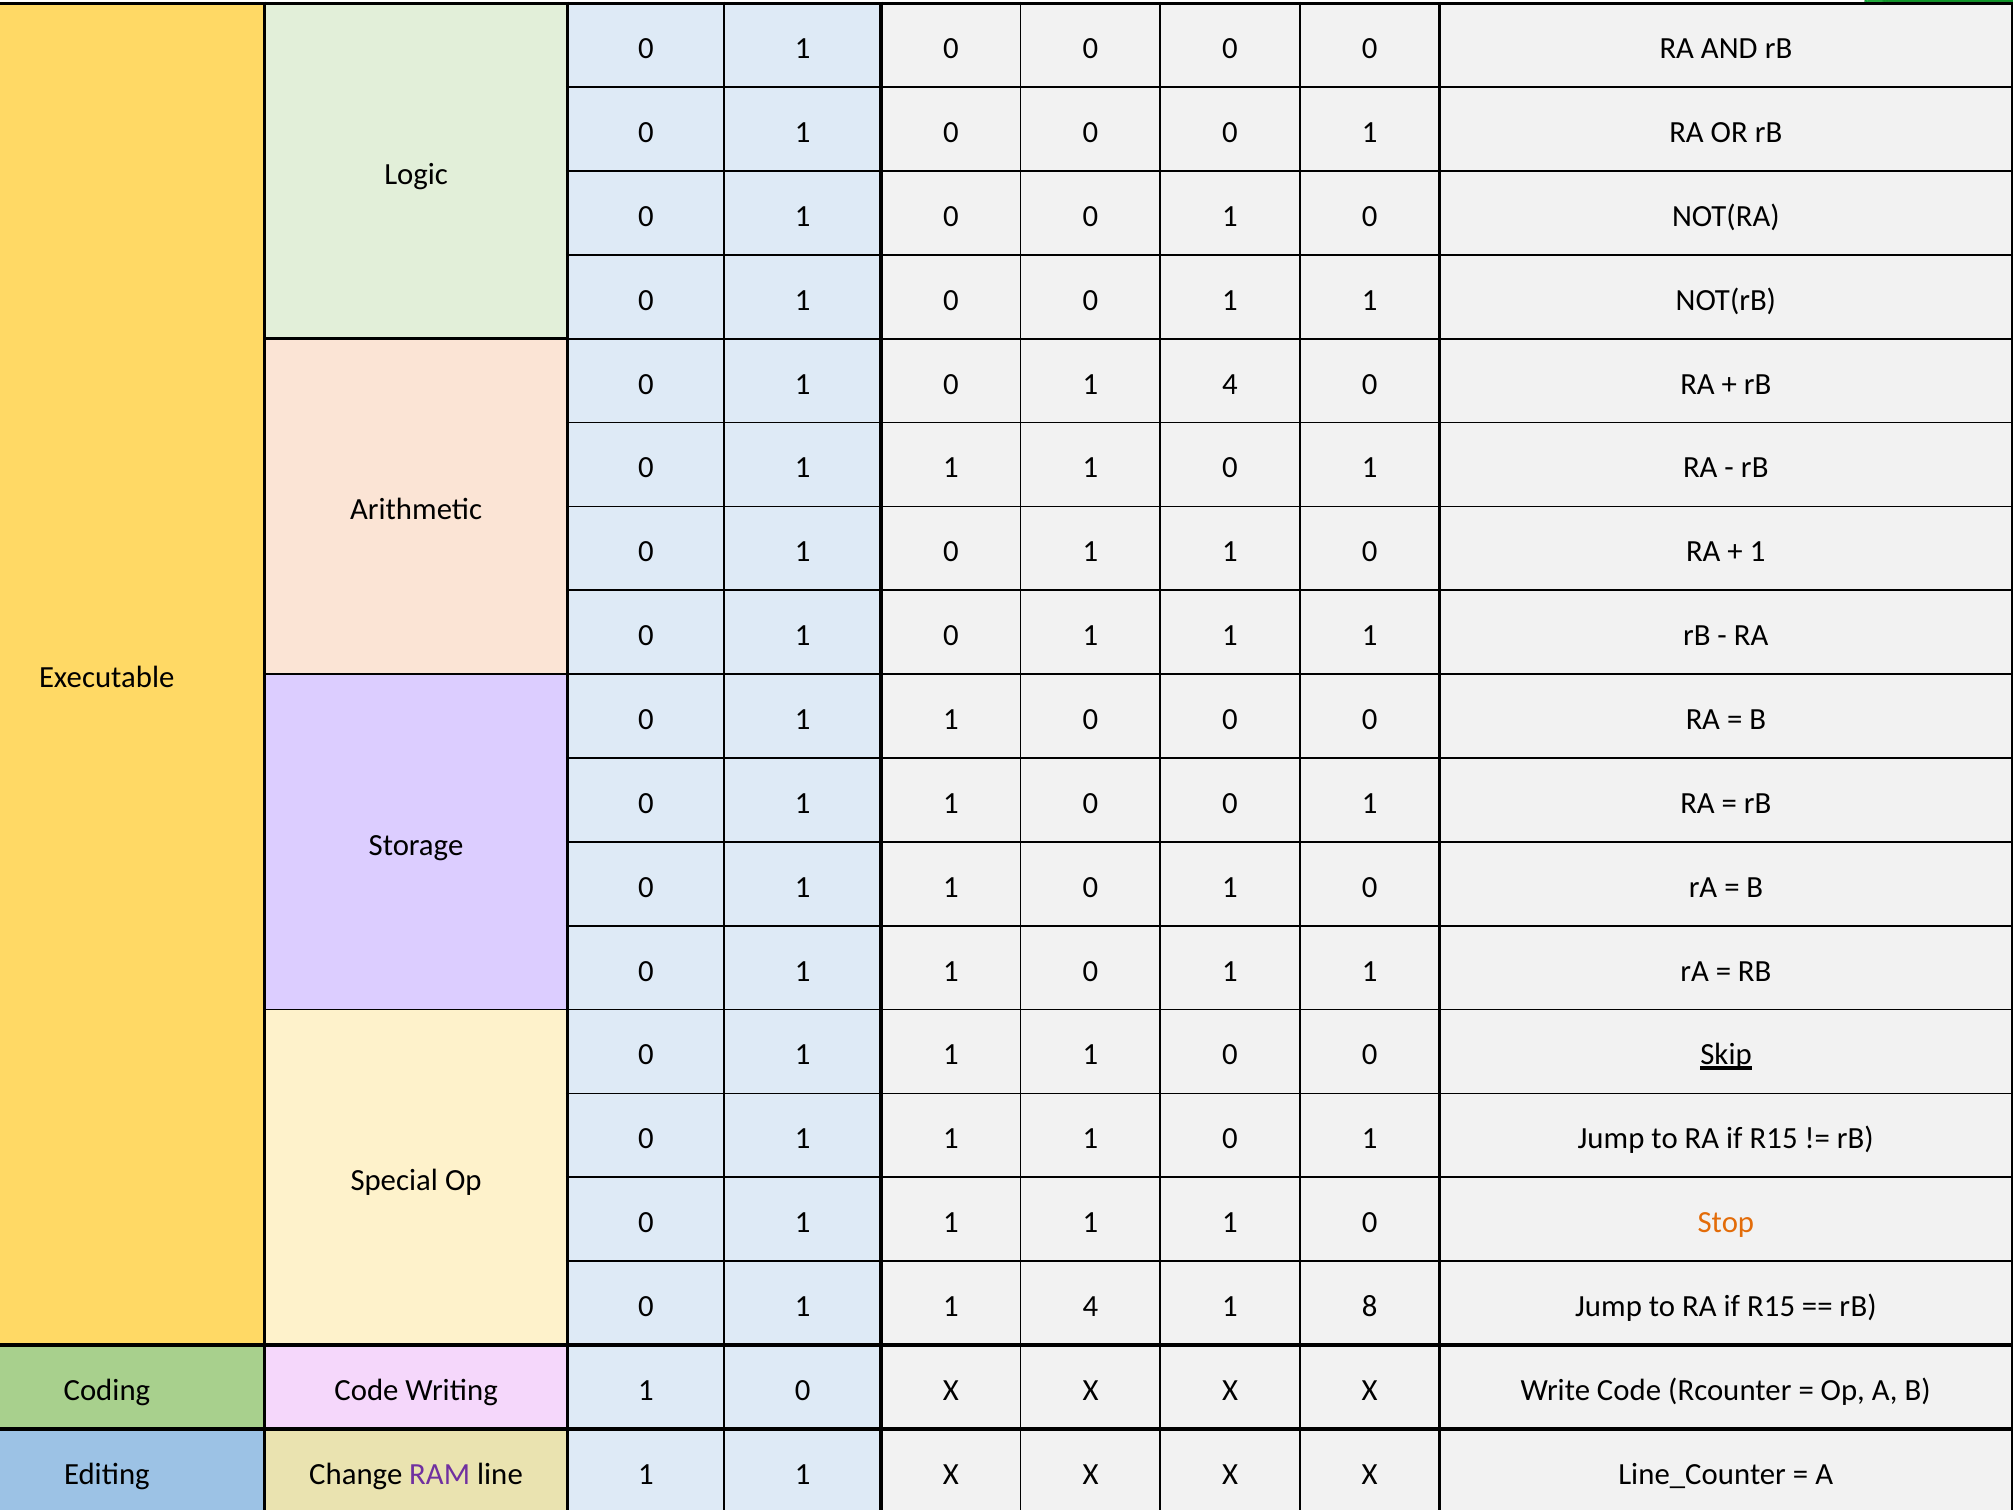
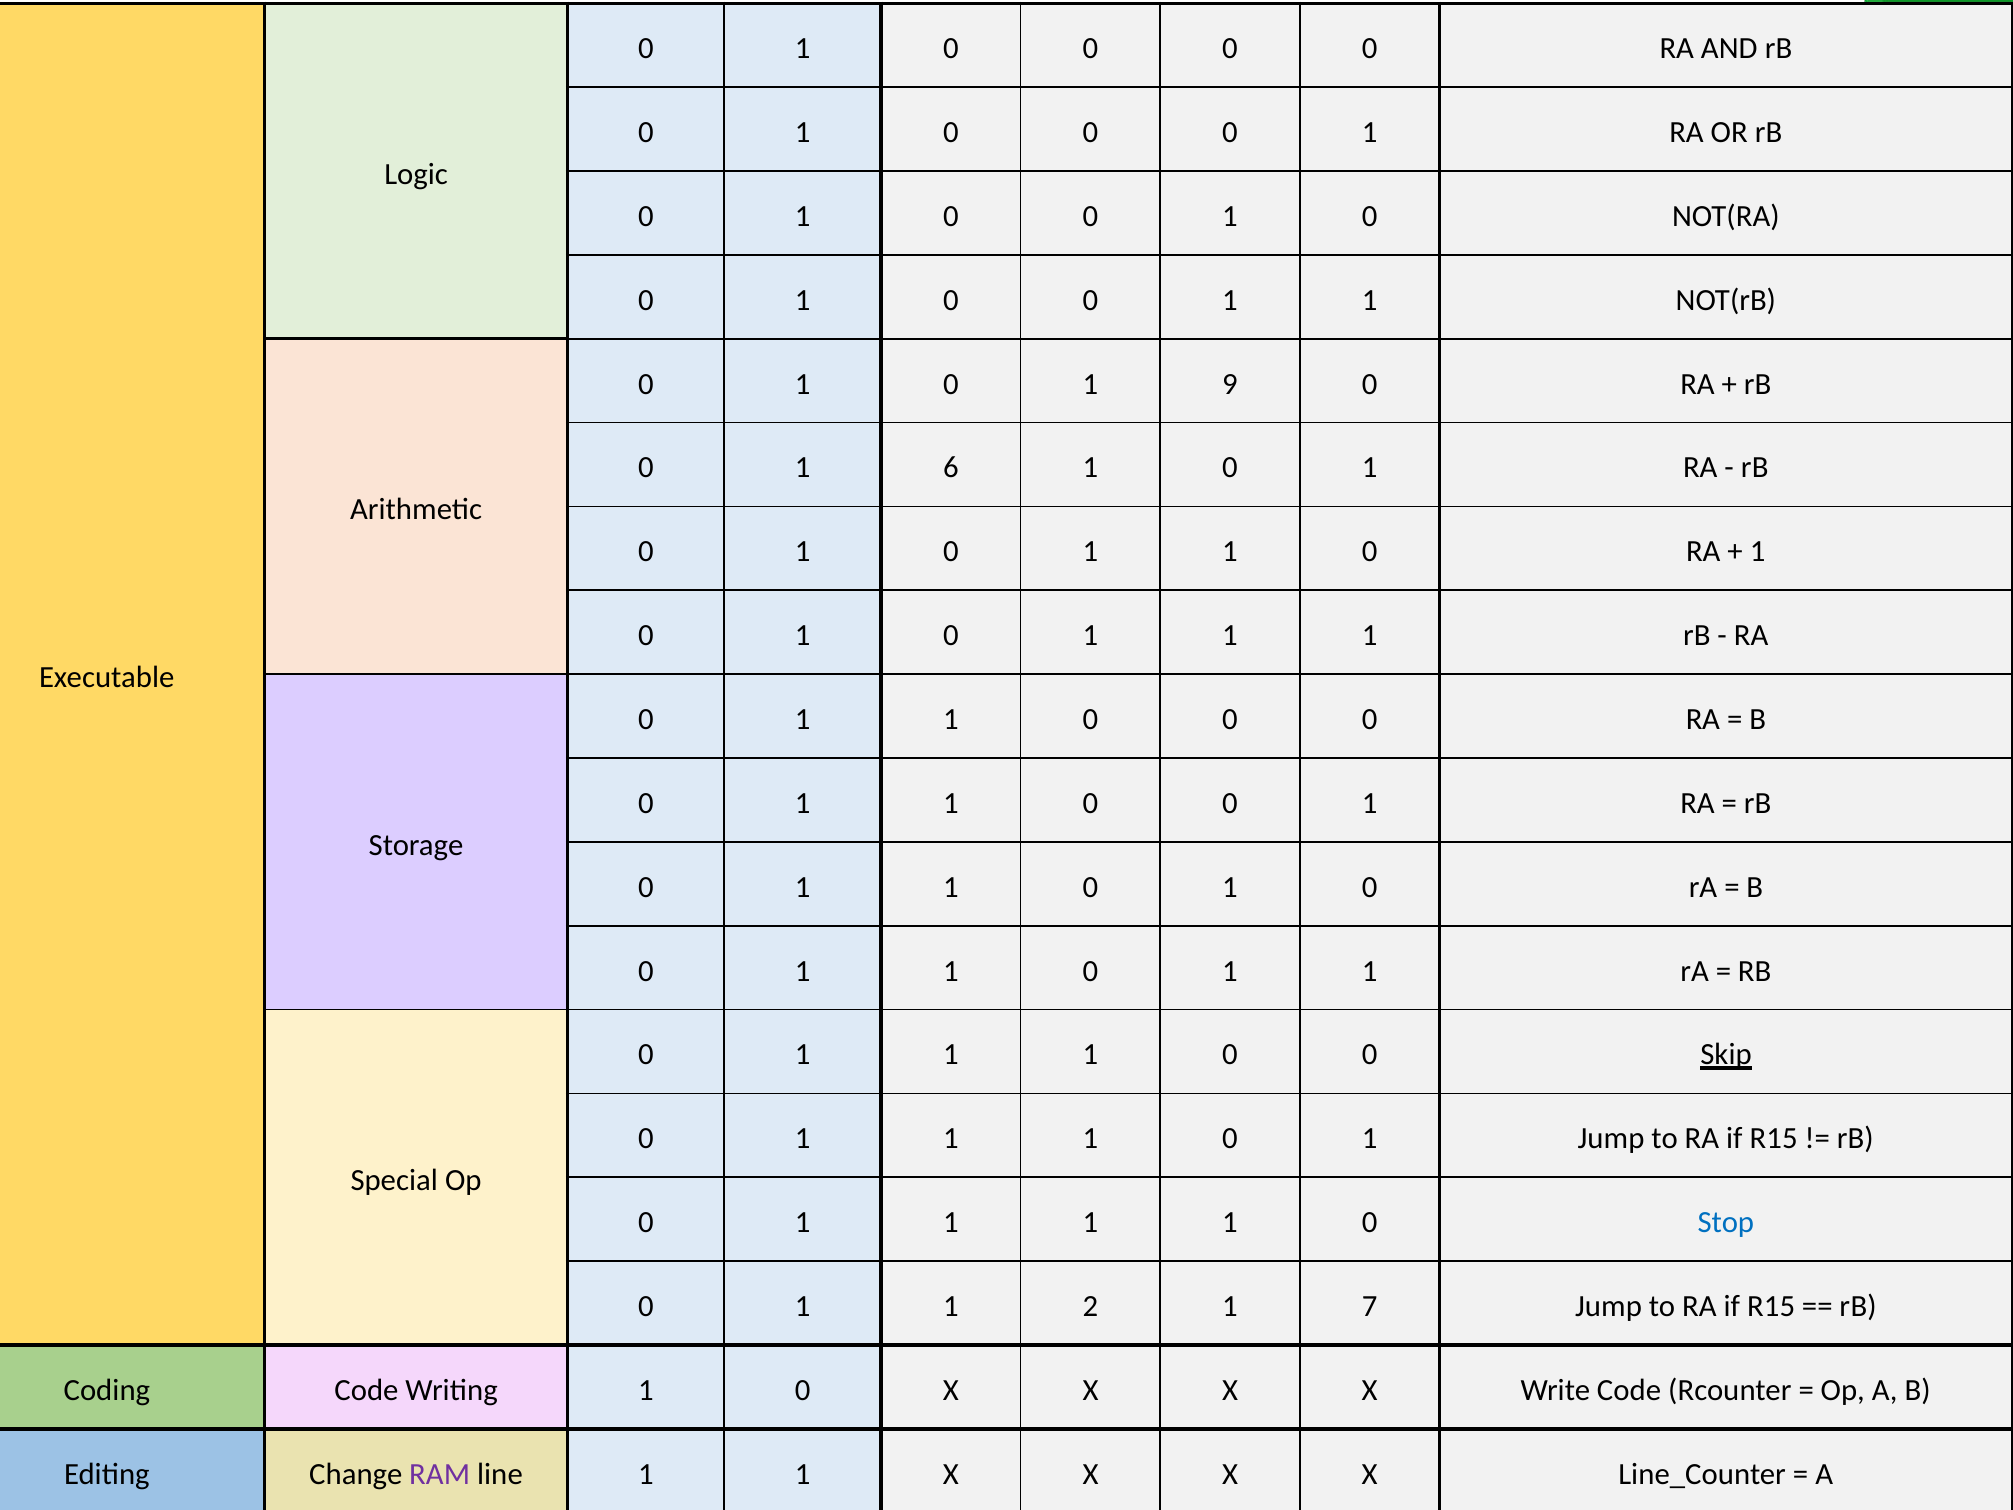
0 1 4: 4 -> 9 (1230, 384)
1: 1 -> 6 (951, 468)
Stop colour: orange -> blue (1726, 1222)
1 1 4: 4 -> 2 (1090, 1306)
8: 8 -> 7 (1370, 1306)
